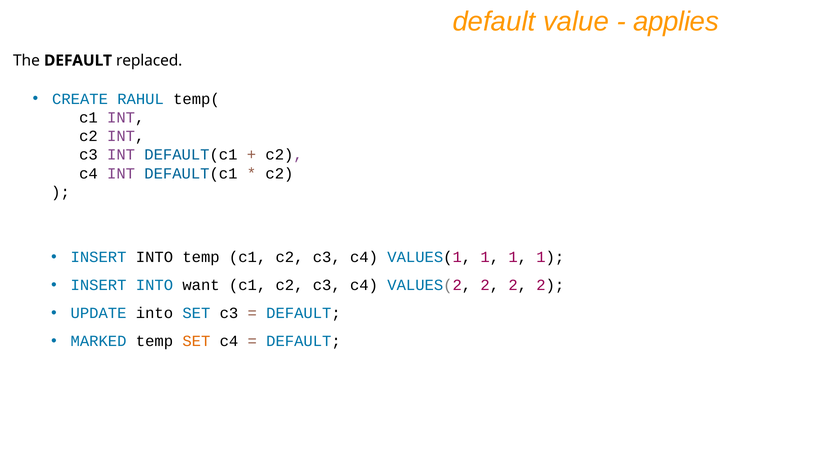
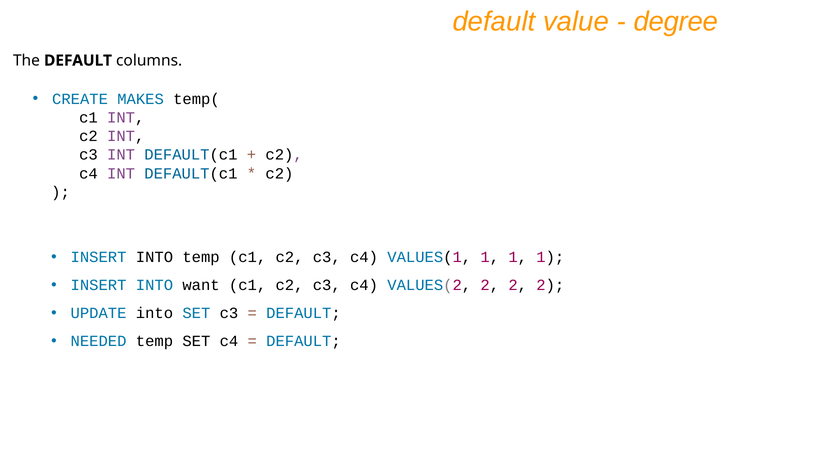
applies: applies -> degree (676, 22)
replaced: replaced -> columns (149, 60)
RAHUL: RAHUL -> MAKES (141, 99)
MARKED: MARKED -> NEEDED (99, 341)
SET colour: orange -> black (196, 341)
